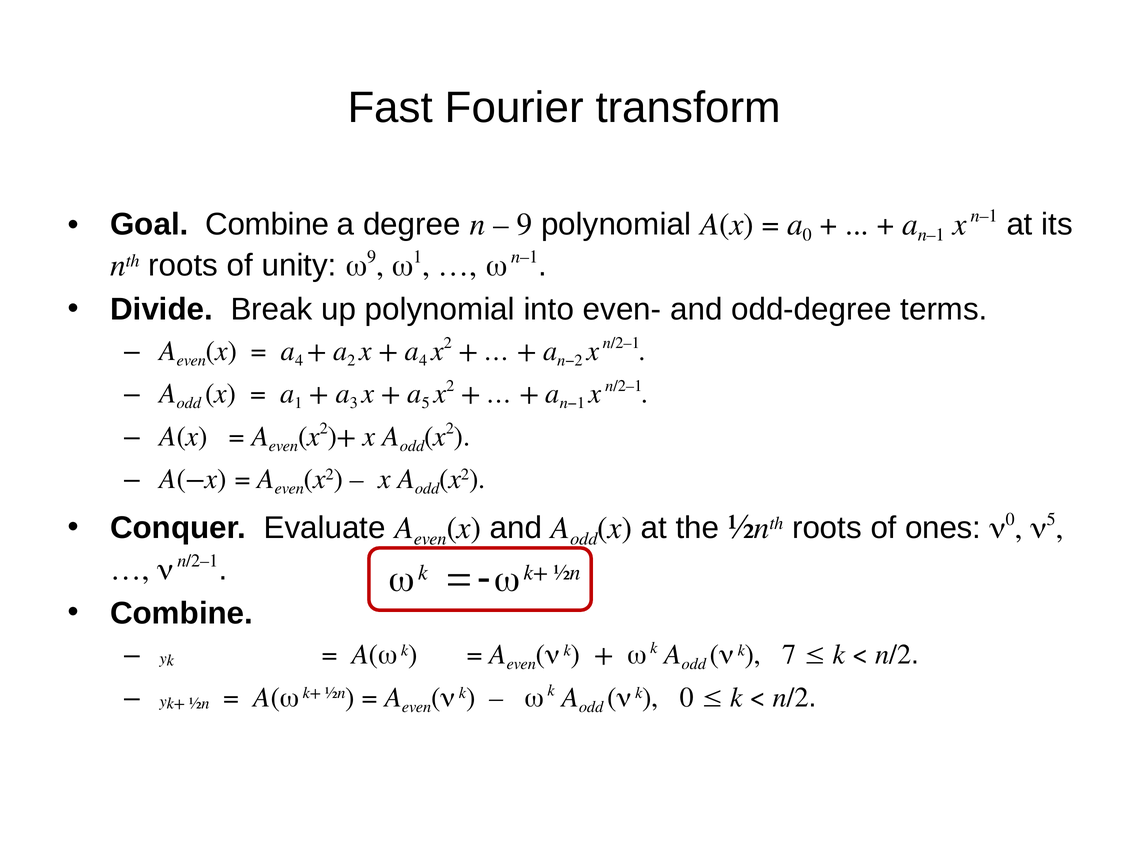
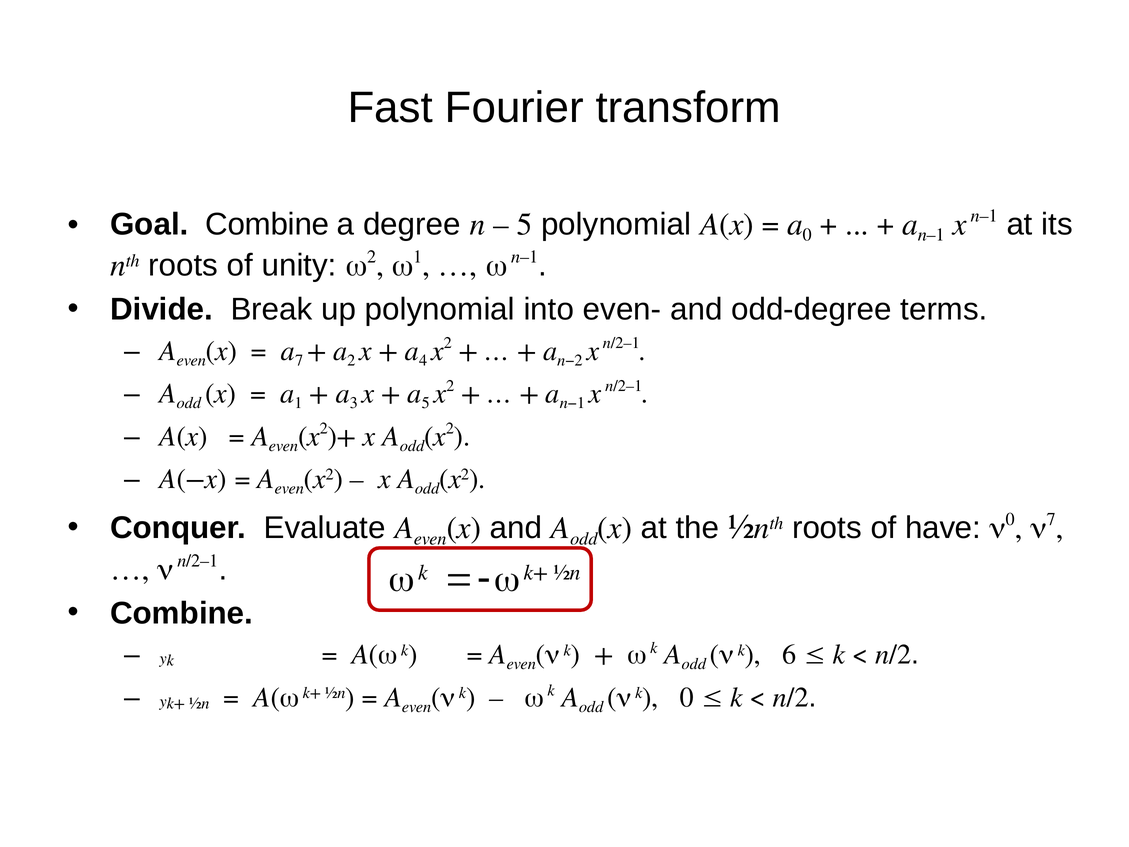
9: 9 -> 5 (525, 224)
9: 9 -> 2 (372, 257)
4: 4 -> 7 (299, 360)
ones: ones -> have (943, 528)
n 5: 5 -> 7 (1051, 519)
7: 7 -> 6 (789, 654)
